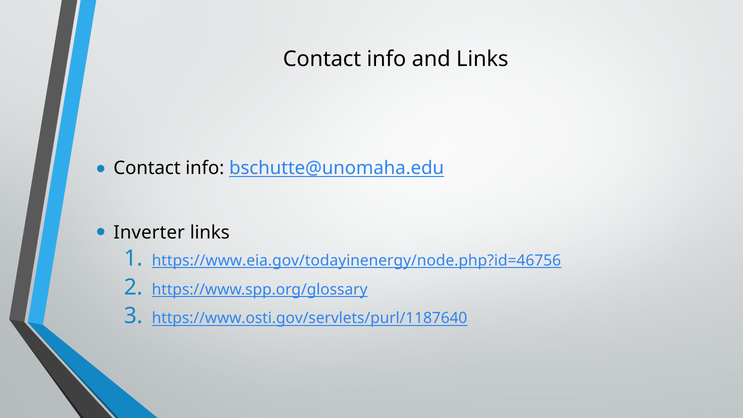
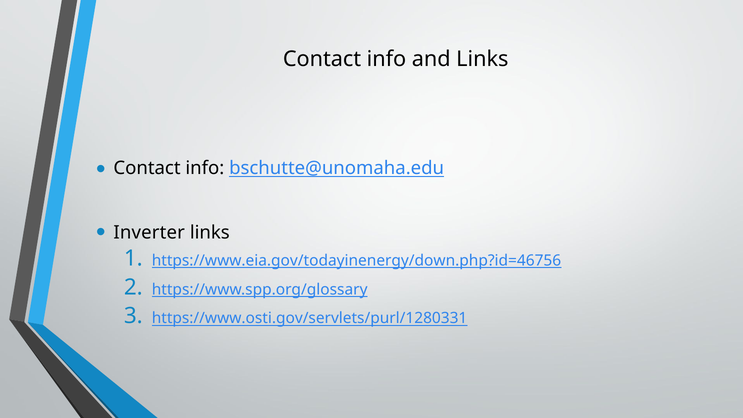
https://www.eia.gov/todayinenergy/node.php?id=46756: https://www.eia.gov/todayinenergy/node.php?id=46756 -> https://www.eia.gov/todayinenergy/down.php?id=46756 (356, 260)
https://www.osti.gov/servlets/purl/1187640: https://www.osti.gov/servlets/purl/1187640 -> https://www.osti.gov/servlets/purl/1280331 (310, 318)
